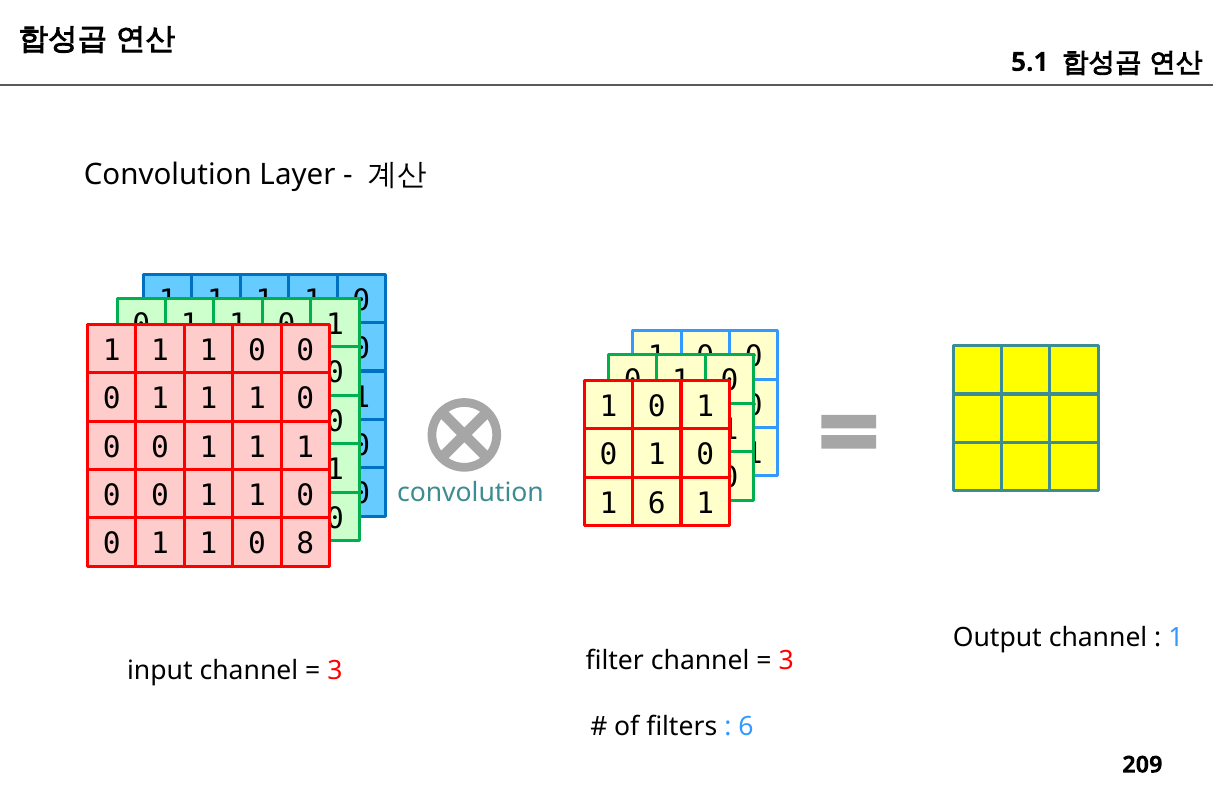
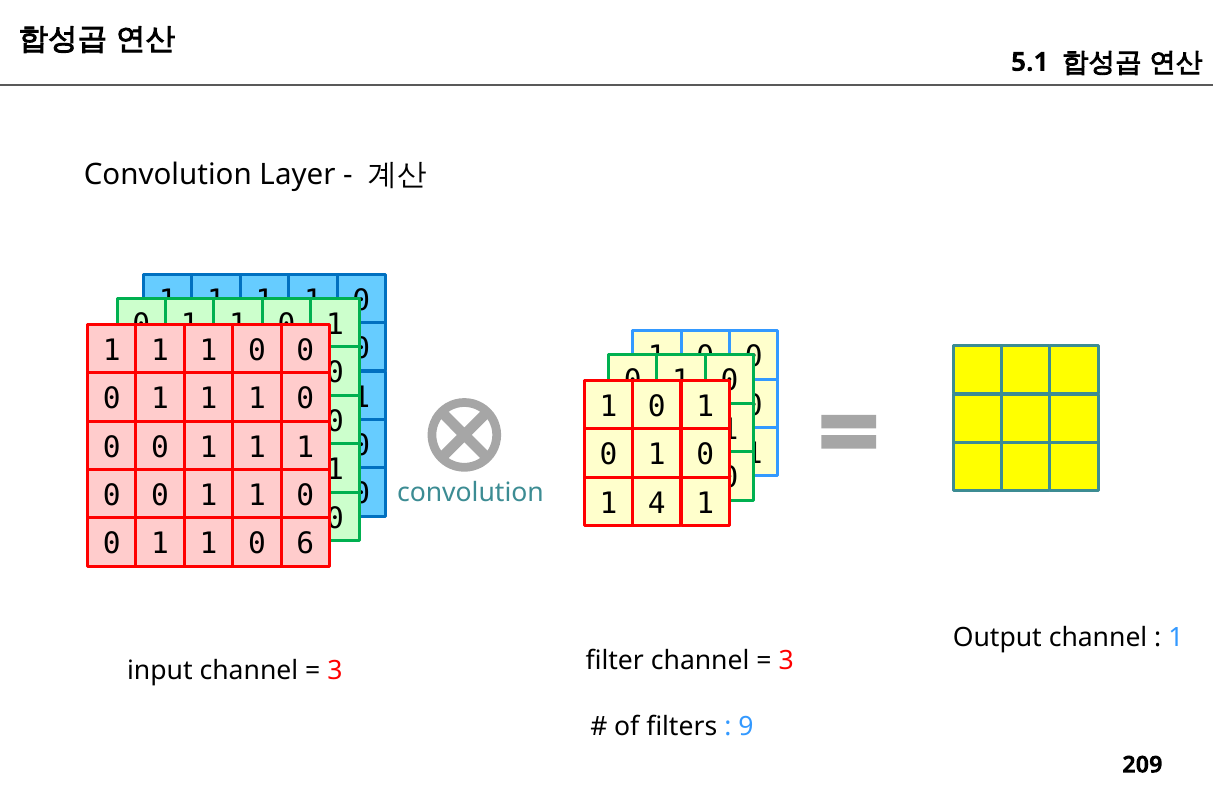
1 6: 6 -> 4 (657, 504)
8: 8 -> 6 (305, 544)
6: 6 -> 9 (746, 726)
